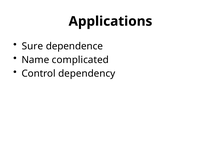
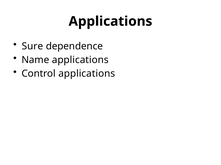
Name complicated: complicated -> applications (80, 60)
Control dependency: dependency -> applications (87, 74)
